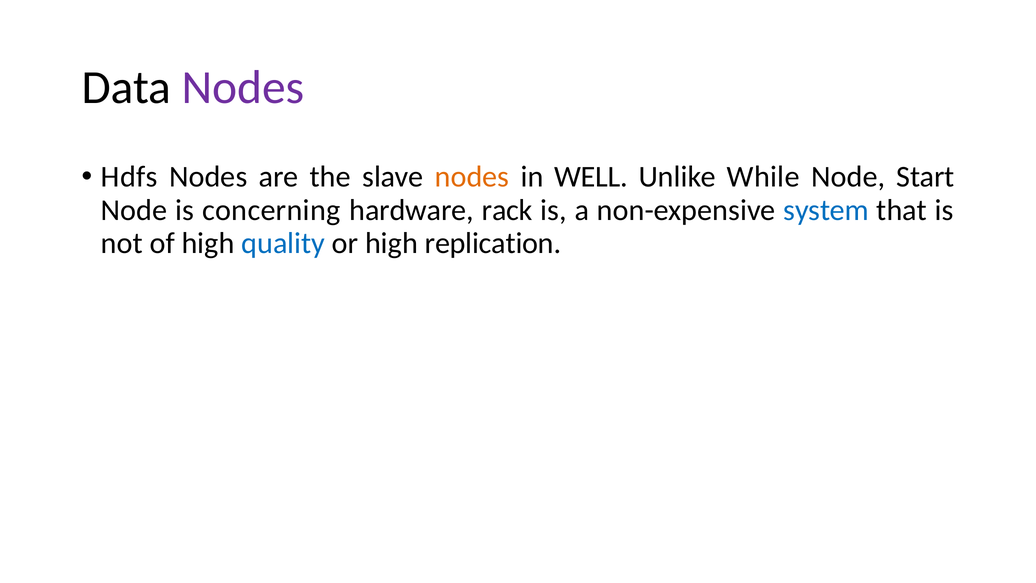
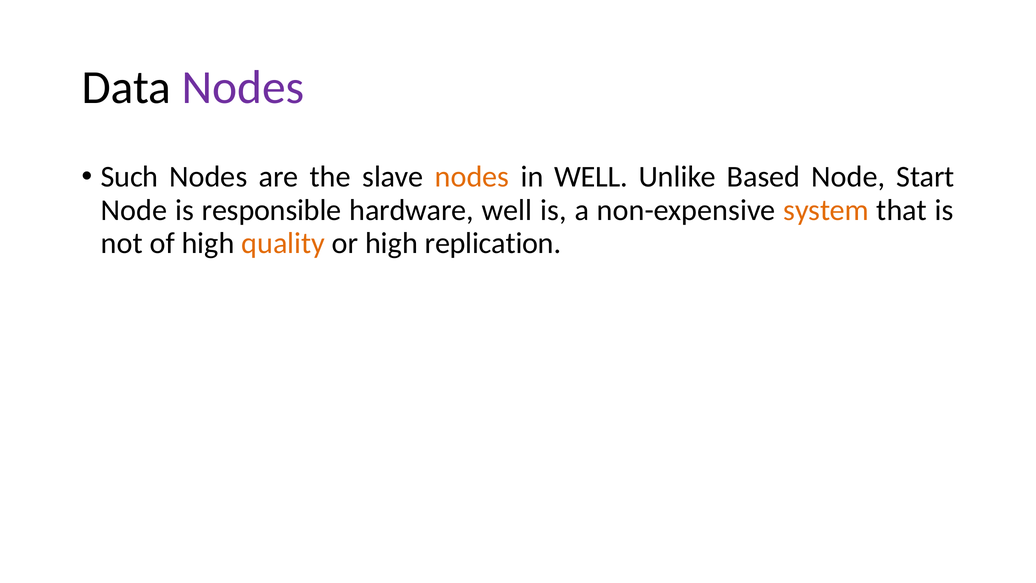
Hdfs: Hdfs -> Such (130, 177)
While: While -> Based (764, 177)
concerning: concerning -> responsible (272, 210)
hardware rack: rack -> well (507, 210)
system colour: blue -> orange (826, 210)
quality colour: blue -> orange (283, 243)
